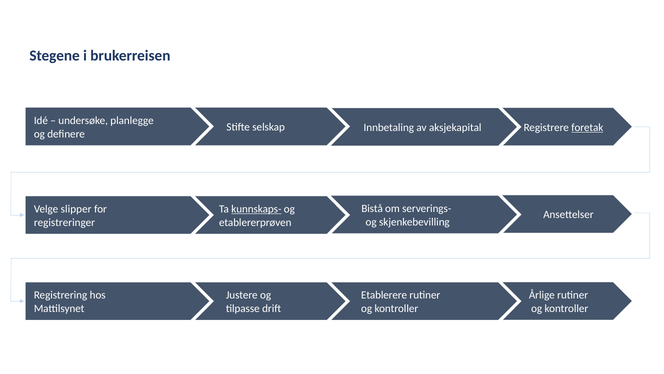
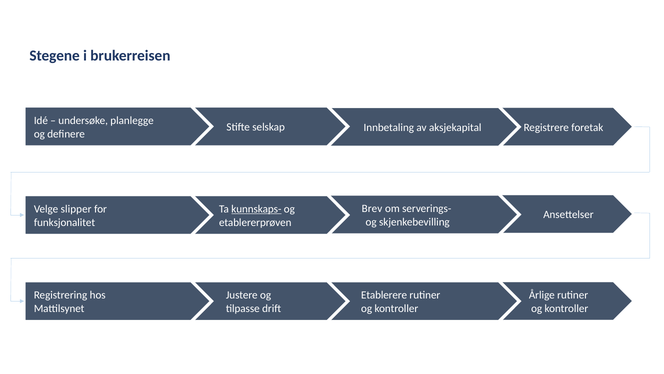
foretak underline: present -> none (587, 127)
Bistå: Bistå -> Brev (372, 208)
registreringer: registreringer -> funksjonalitet (65, 222)
